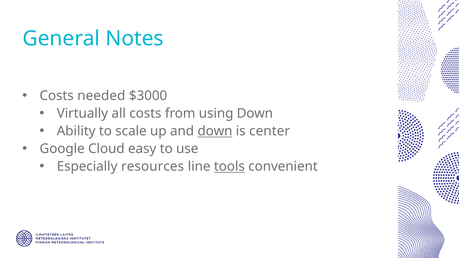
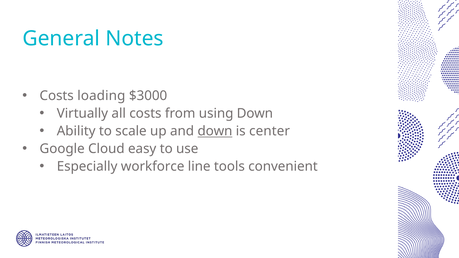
needed: needed -> loading (101, 96)
resources: resources -> workforce (153, 167)
tools underline: present -> none (229, 167)
